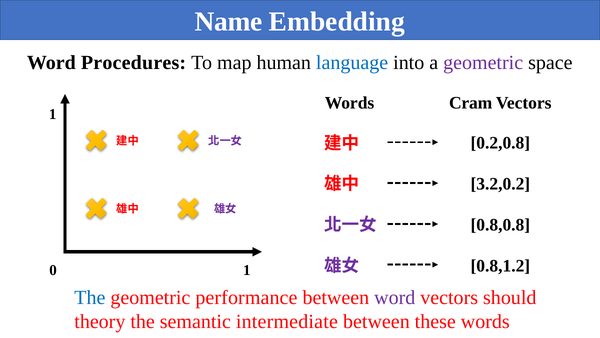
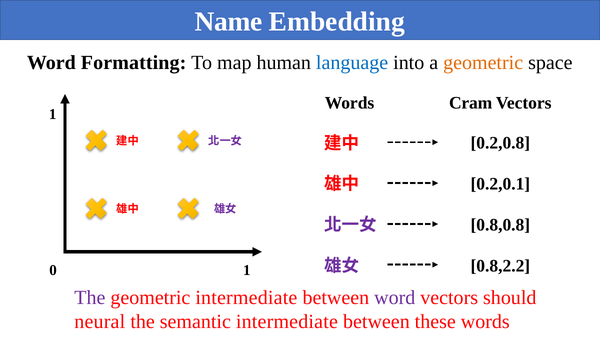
Procedures: Procedures -> Formatting (134, 62)
geometric colour: purple -> orange (483, 62)
3.2,0.2: 3.2,0.2 -> 0.2,0.1 (500, 184)
0.8,1.2: 0.8,1.2 -> 0.8,2.2 (500, 265)
The colour: blue -> purple (90, 297)
geometric performance: performance -> intermediate (246, 297)
theory: theory -> neural (100, 321)
